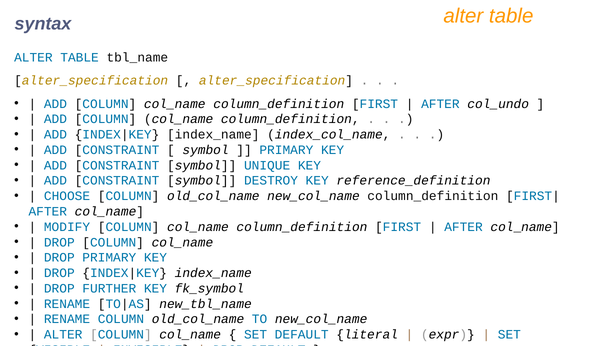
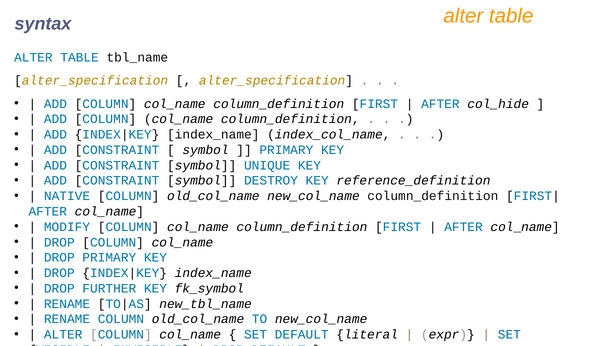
col_undo: col_undo -> col_hide (498, 104)
CHOOSE: CHOOSE -> NATIVE (67, 196)
